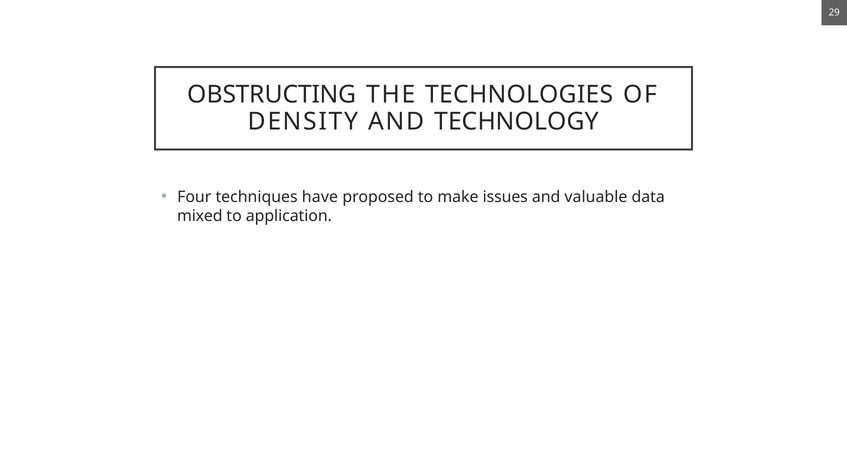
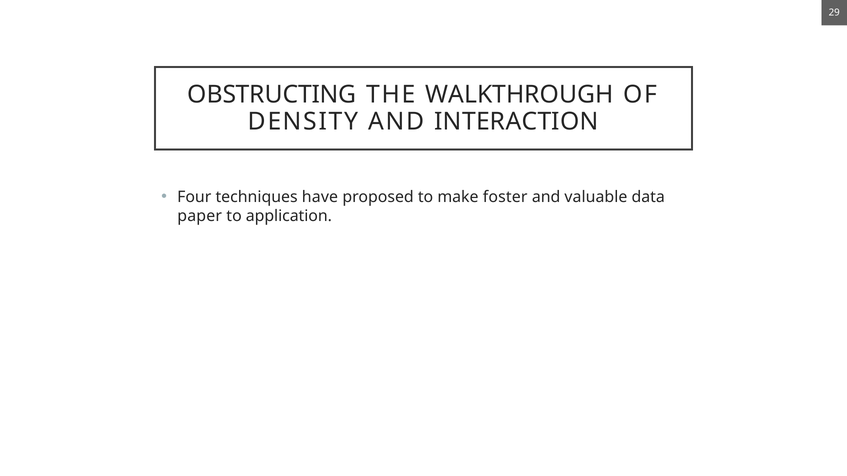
TECHNOLOGIES: TECHNOLOGIES -> WALKTHROUGH (519, 95)
TECHNOLOGY: TECHNOLOGY -> INTERACTION (516, 121)
issues: issues -> foster (505, 197)
mixed: mixed -> paper (200, 216)
